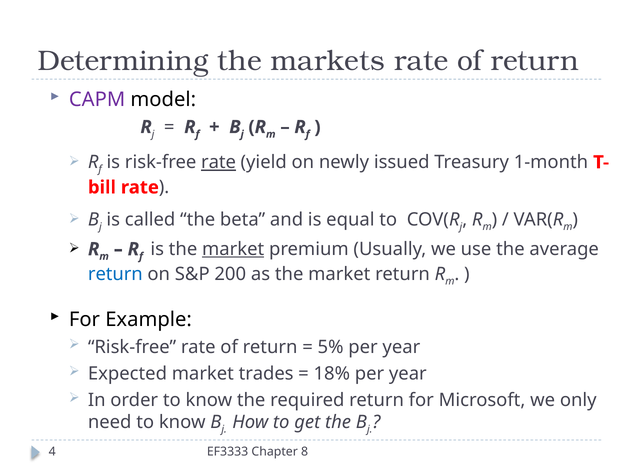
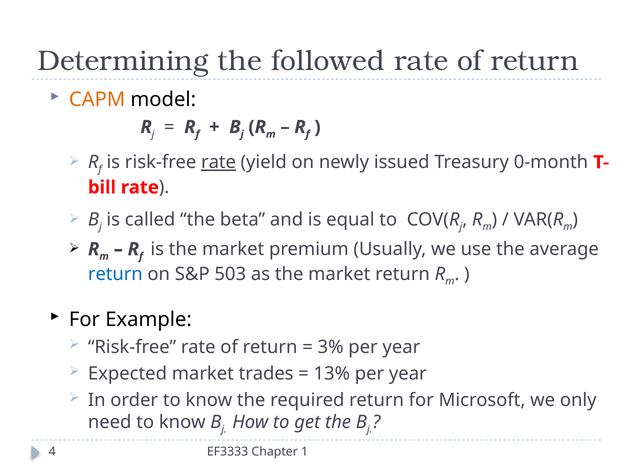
markets: markets -> followed (328, 61)
CAPM colour: purple -> orange (97, 99)
1-month: 1-month -> 0-month (551, 162)
market underline: present -> none (233, 249)
200: 200 -> 503 (230, 274)
5%: 5% -> 3% (331, 347)
18%: 18% -> 13% (332, 373)
8: 8 -> 1 (305, 451)
